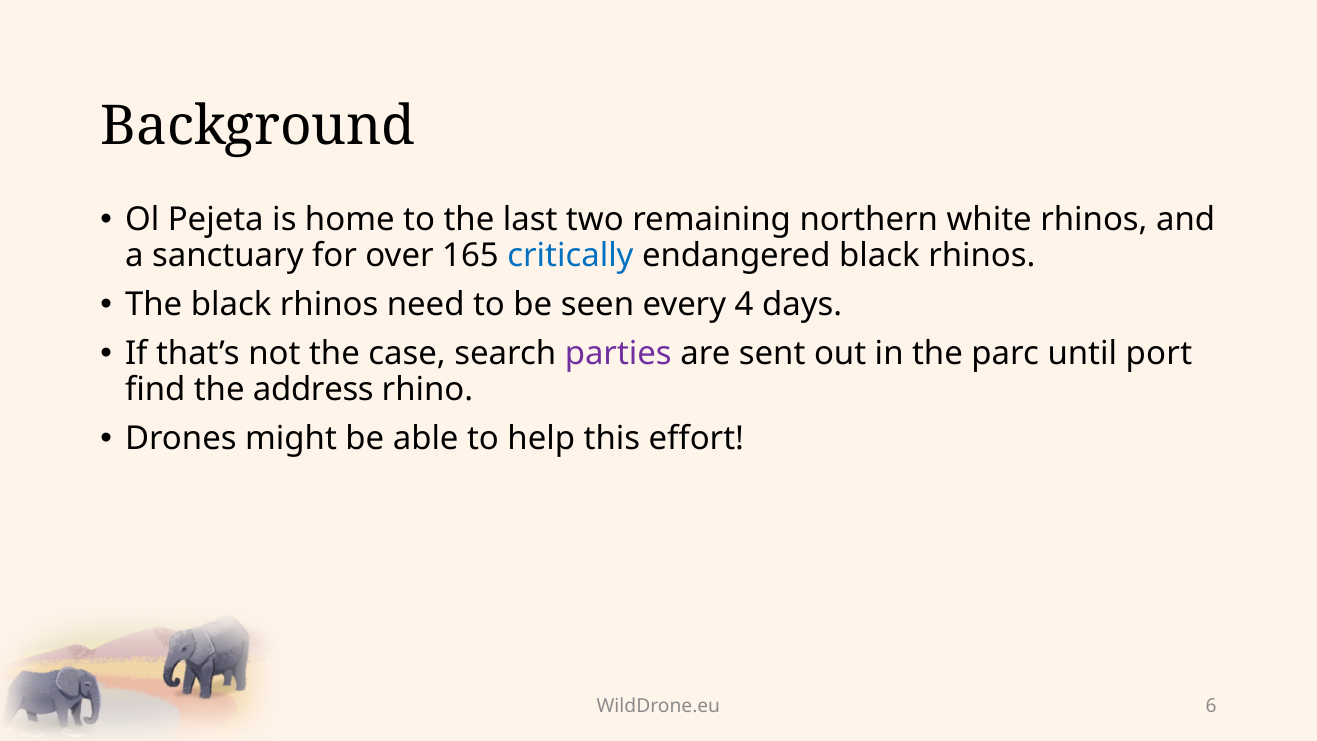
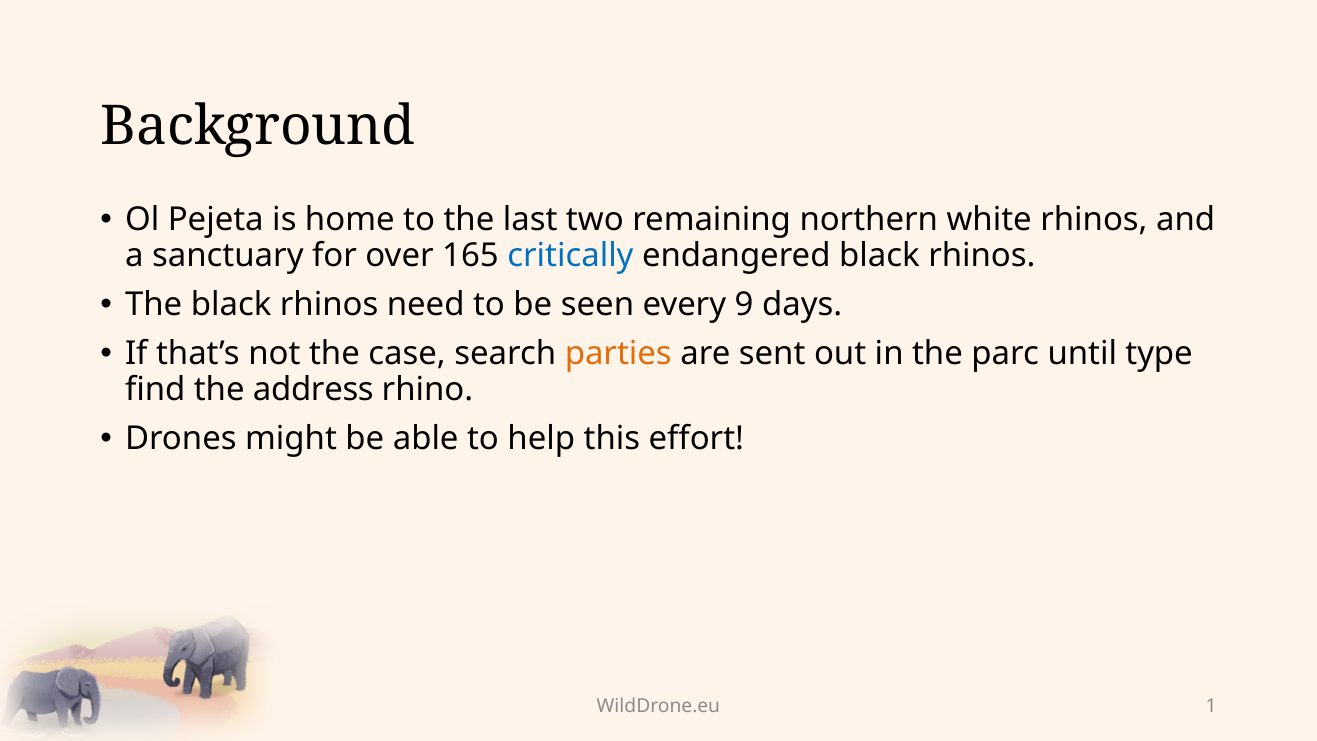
4: 4 -> 9 (744, 305)
parties colour: purple -> orange (618, 354)
port: port -> type (1159, 354)
6: 6 -> 1 (1211, 706)
